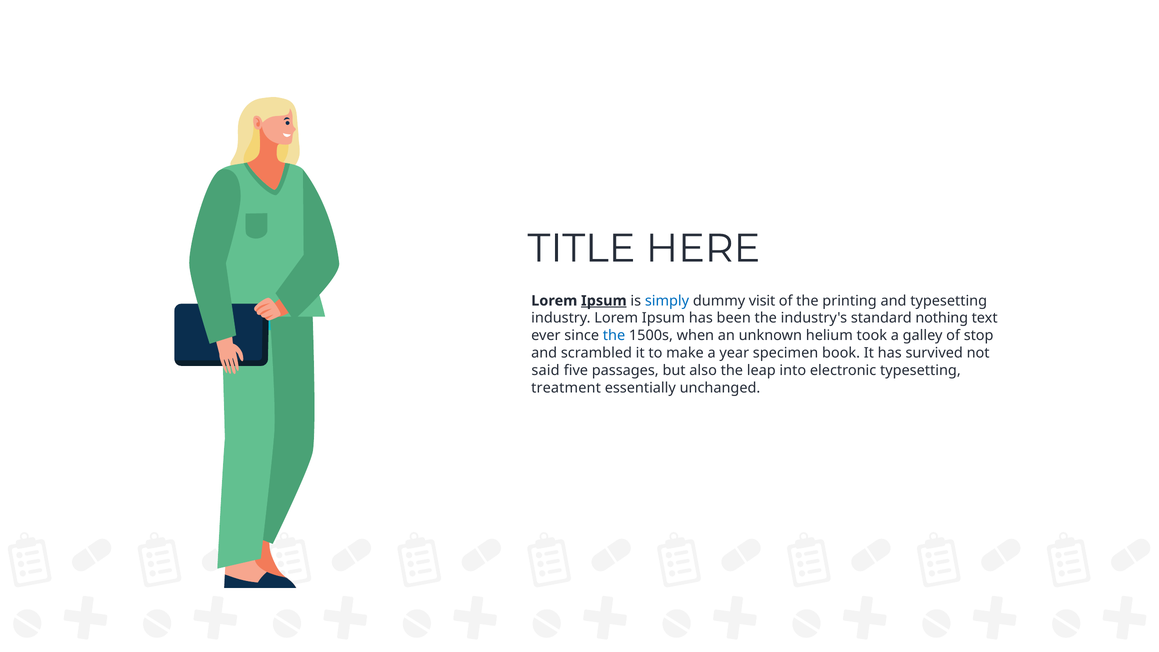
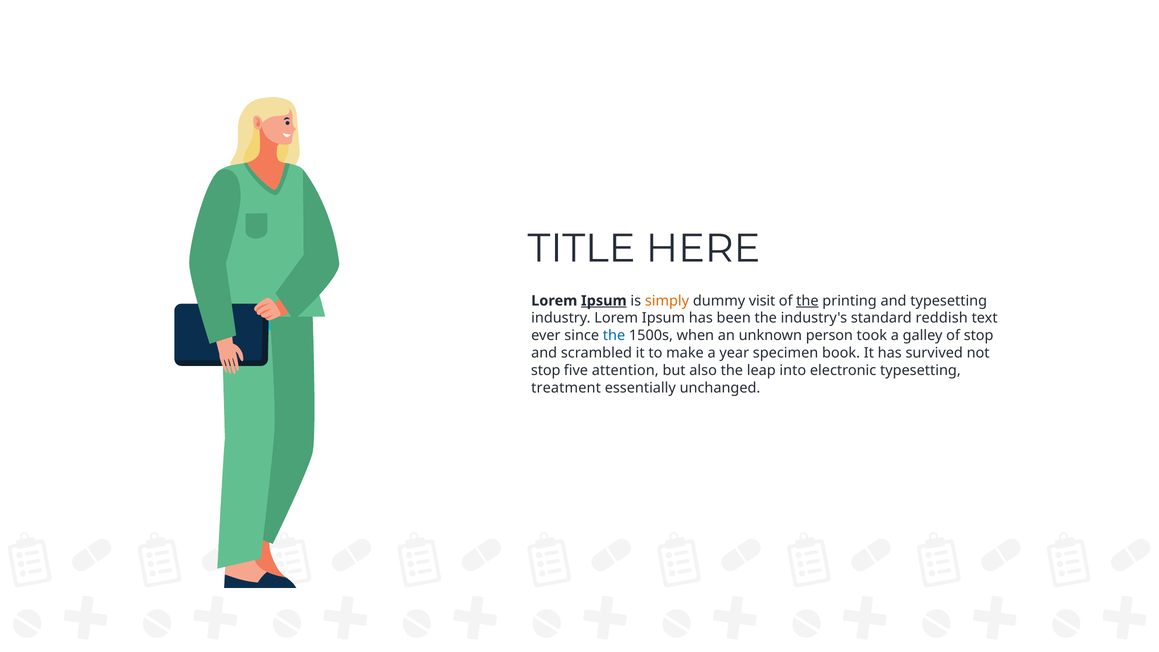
simply colour: blue -> orange (667, 301)
the underline: none -> present (807, 301)
nothing: nothing -> reddish (942, 318)
helium: helium -> person (829, 336)
said: said -> stop (546, 370)
passages: passages -> attention (625, 370)
